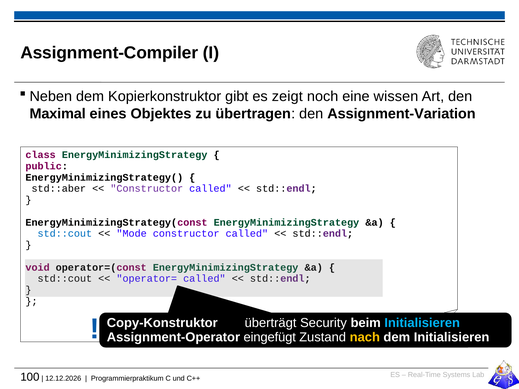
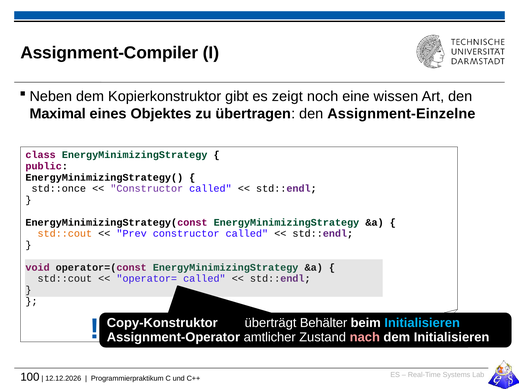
Assignment-Variation: Assignment-Variation -> Assignment-Einzelne (401, 114)
std::aber: std::aber -> std::once (59, 189)
std::cout colour: blue -> orange (65, 234)
Mode: Mode -> Prev (132, 234)
Security: Security -> Behälter (324, 323)
eingefügt: eingefügt -> amtlicher (270, 338)
nach colour: yellow -> pink (365, 338)
